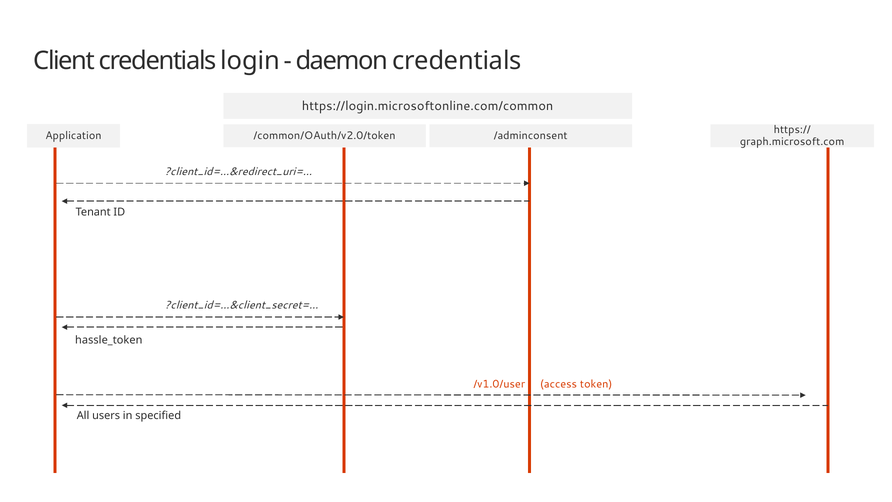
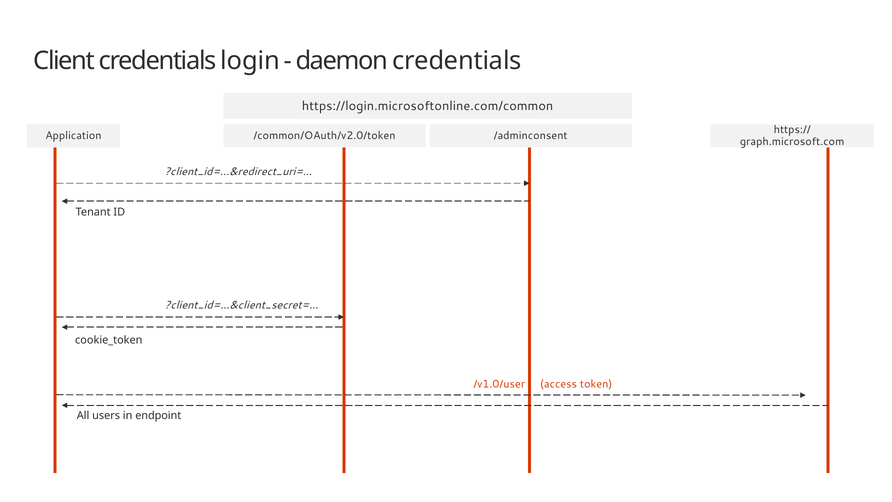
hassle_token: hassle_token -> cookie_token (109, 340)
specified: specified -> endpoint (158, 416)
